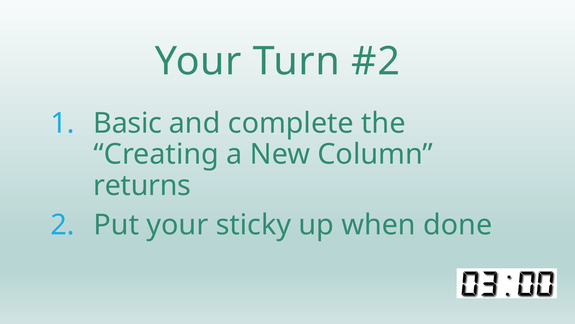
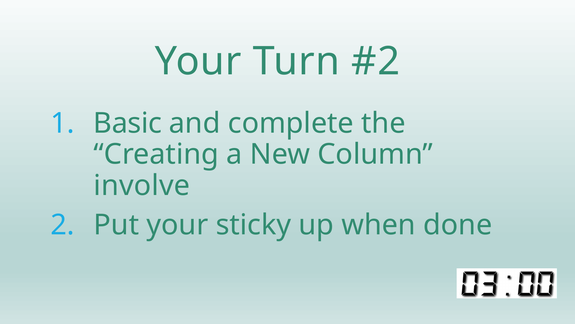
returns: returns -> involve (142, 185)
